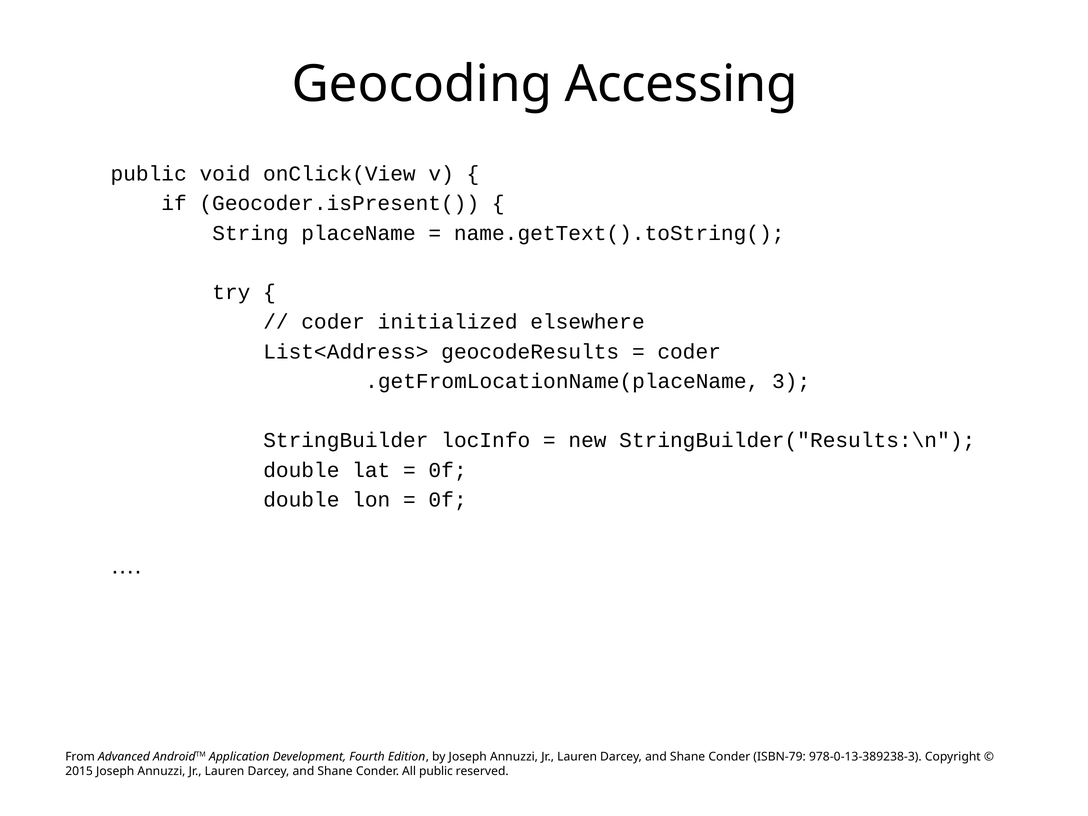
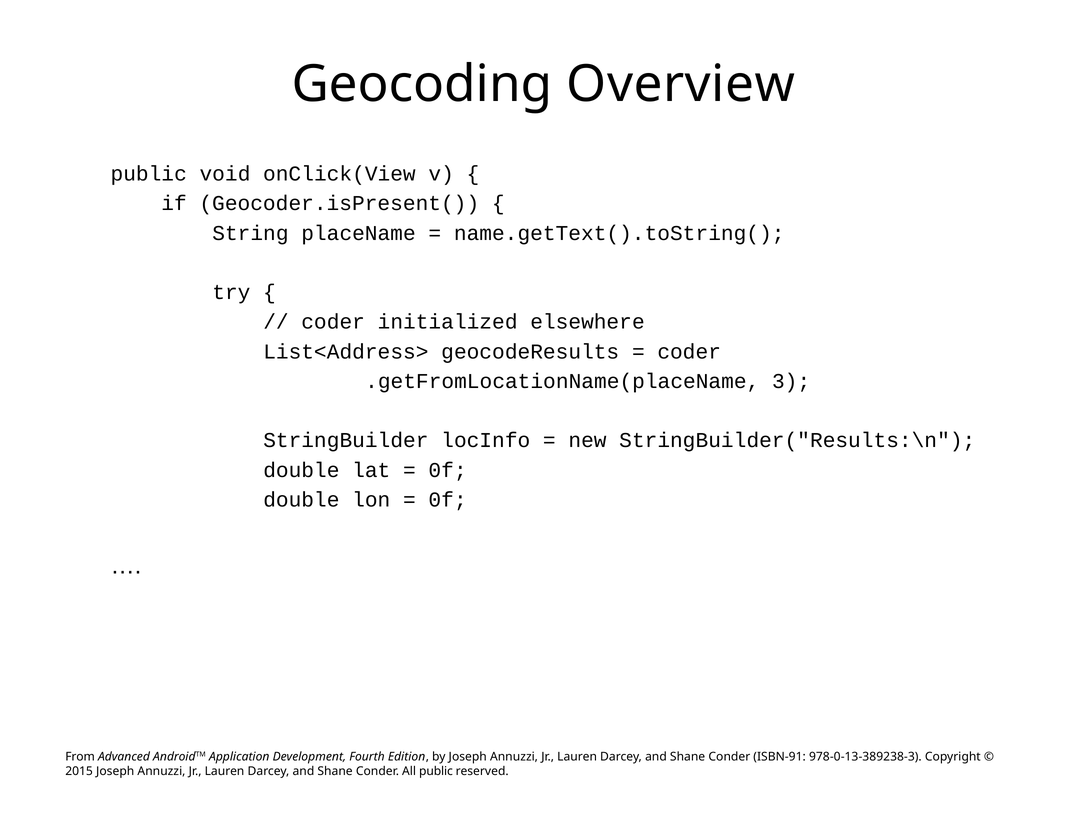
Accessing: Accessing -> Overview (681, 84)
ISBN-79: ISBN-79 -> ISBN-91 (780, 757)
